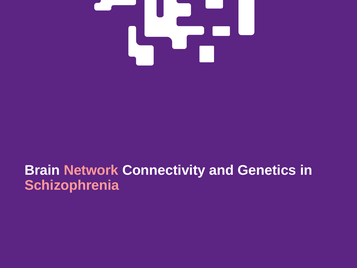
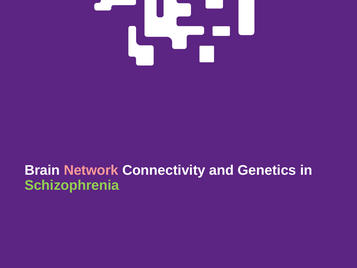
Schizophrenia colour: pink -> light green (72, 185)
